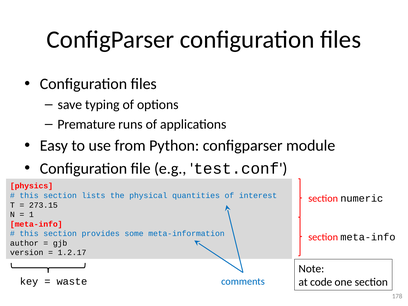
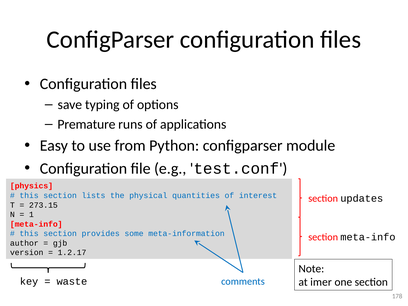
numeric: numeric -> updates (362, 199)
code: code -> imer (321, 282)
